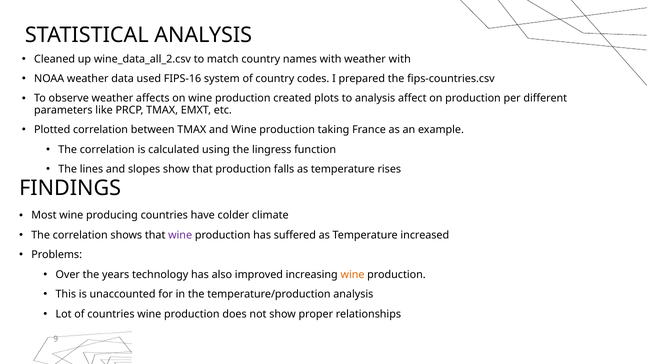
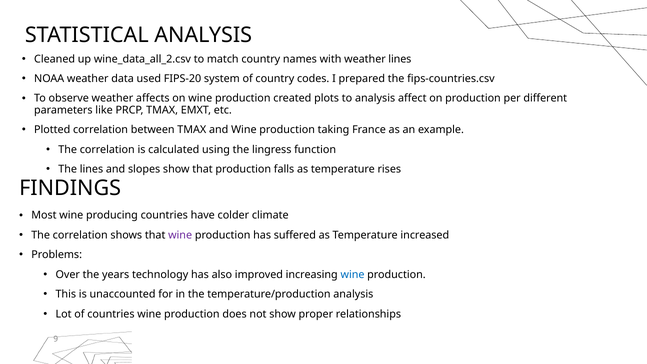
weather with: with -> lines (400, 59)
FIPS-16: FIPS-16 -> FIPS-20 (183, 79)
wine colour: orange -> blue (353, 275)
